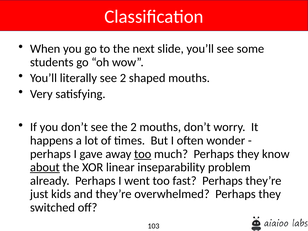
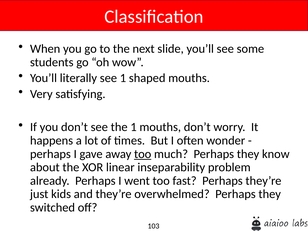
see 2: 2 -> 1 (123, 78)
the 2: 2 -> 1 (134, 127)
about underline: present -> none (45, 167)
